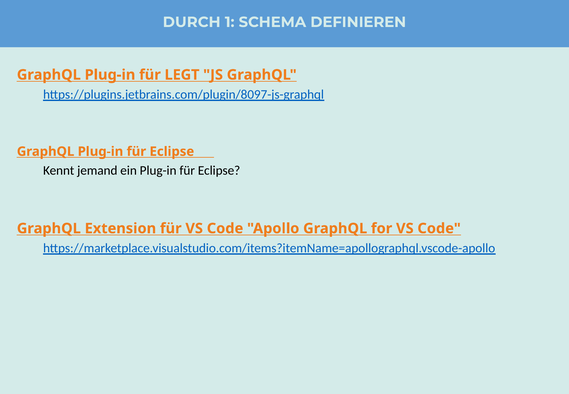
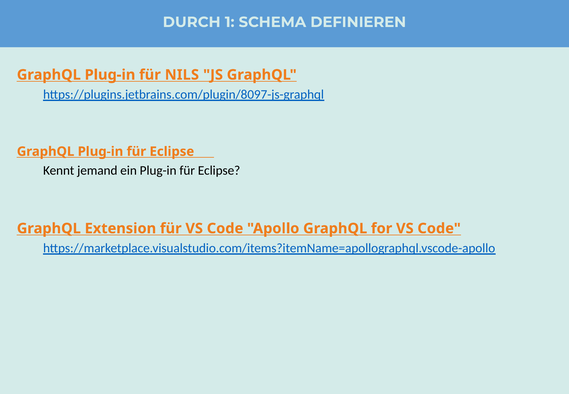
LEGT: LEGT -> NILS (182, 75)
